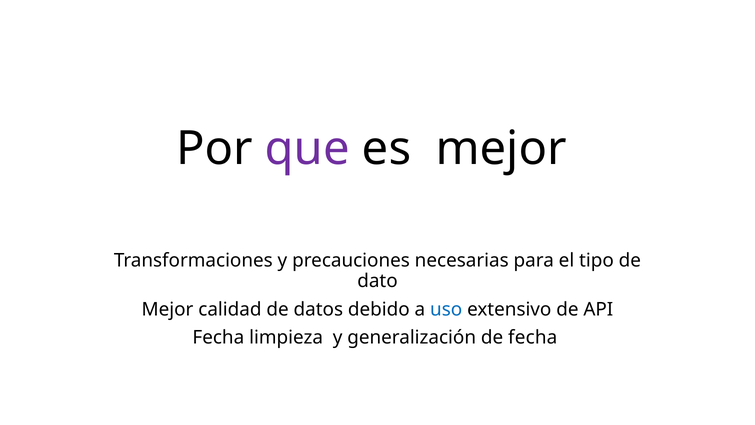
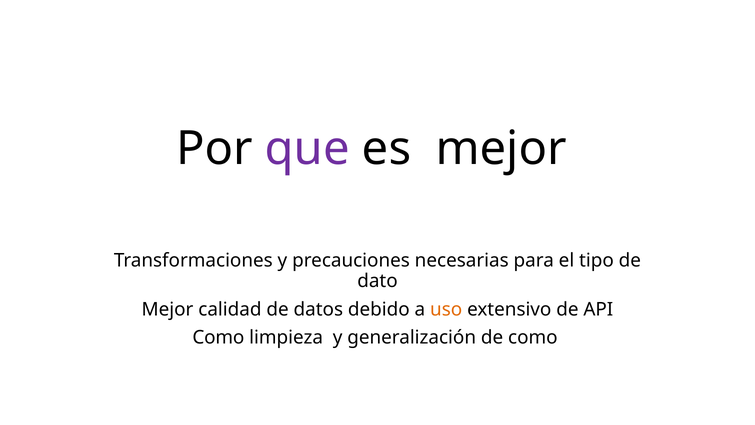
uso colour: blue -> orange (446, 309)
Fecha: Fecha -> Como (218, 337)
de fecha: fecha -> como (533, 337)
